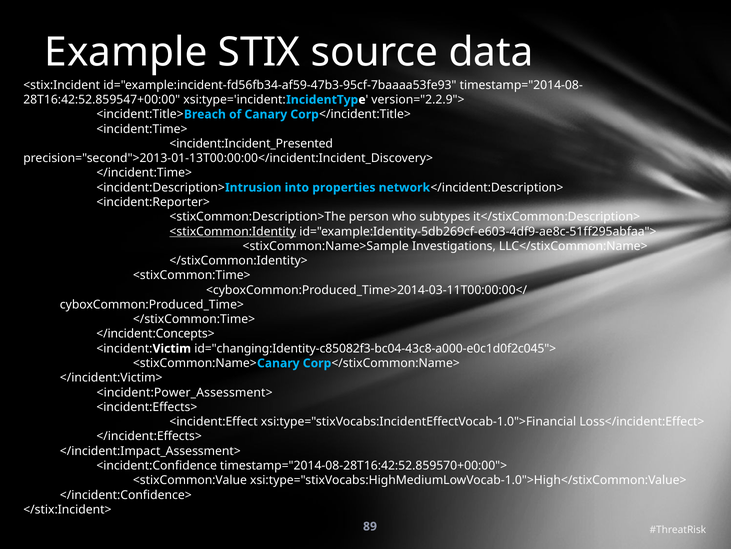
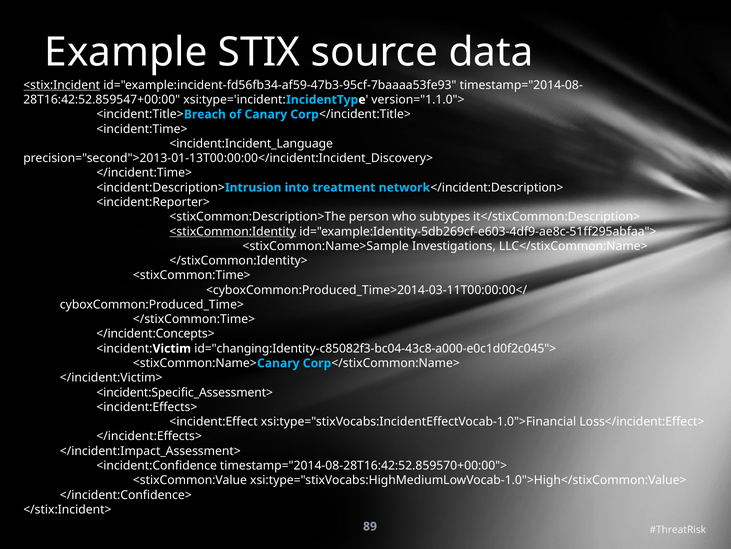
<stix:Incident underline: none -> present (62, 85)
version="2.2.9">: version="2.2.9"> -> version="1.1.0"> (418, 100)
<incident:Incident_Presented: <incident:Incident_Presented -> <incident:Incident_Language (251, 143)
properties: properties -> treatment (344, 187)
<incident:Power_Assessment>: <incident:Power_Assessment> -> <incident:Specific_Assessment> (185, 392)
